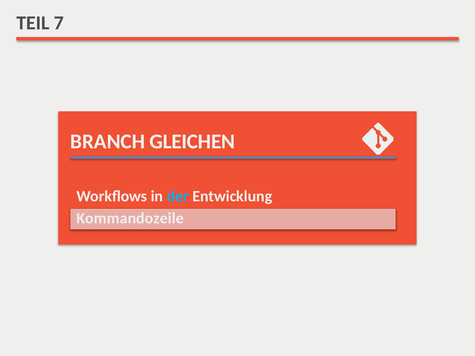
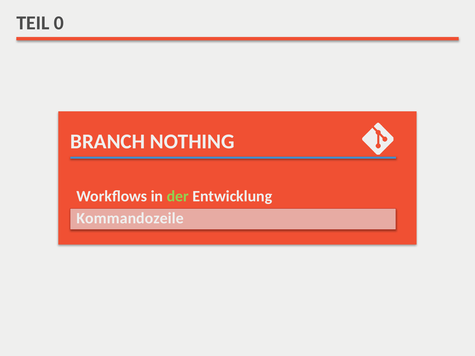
7: 7 -> 0 (59, 23)
GLEICHEN: GLEICHEN -> NOTHING (192, 141)
der colour: light blue -> light green (178, 196)
